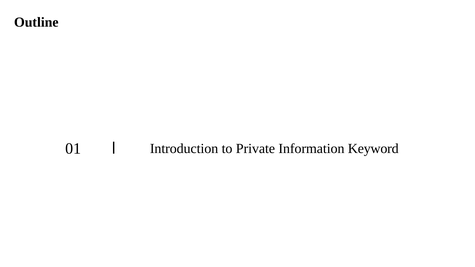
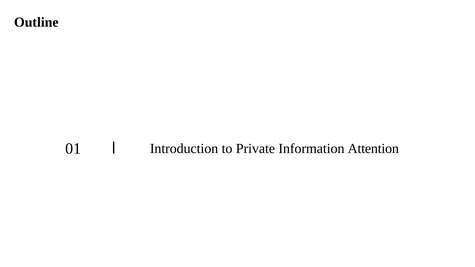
Keyword: Keyword -> Attention (373, 149)
